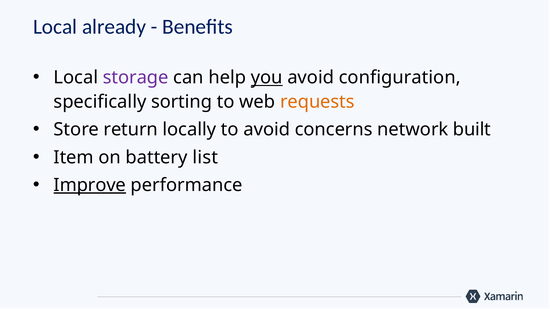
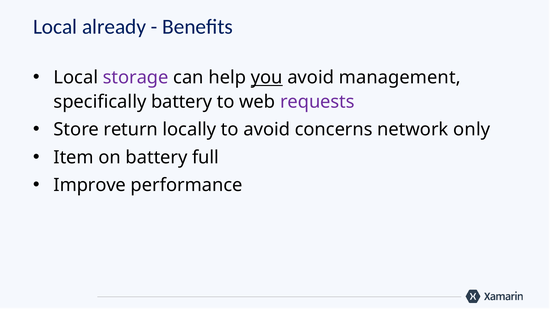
configuration: configuration -> management (400, 78)
specifically sorting: sorting -> battery (182, 102)
requests colour: orange -> purple (317, 102)
built: built -> only (472, 130)
list: list -> full (205, 158)
Improve underline: present -> none (90, 185)
